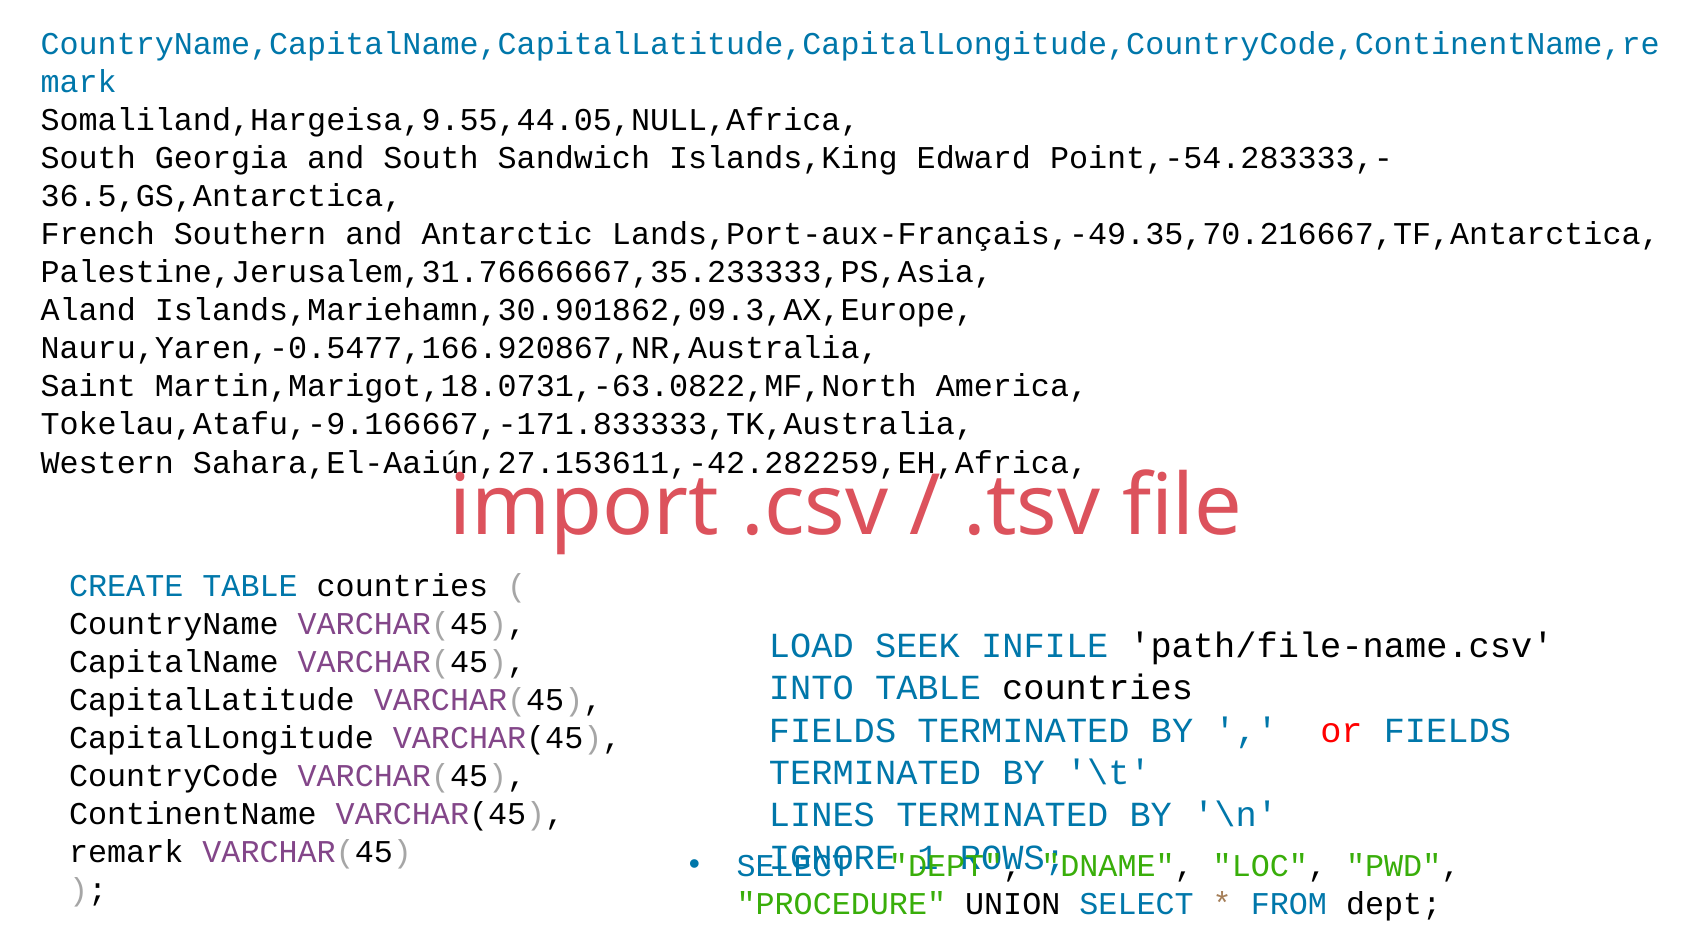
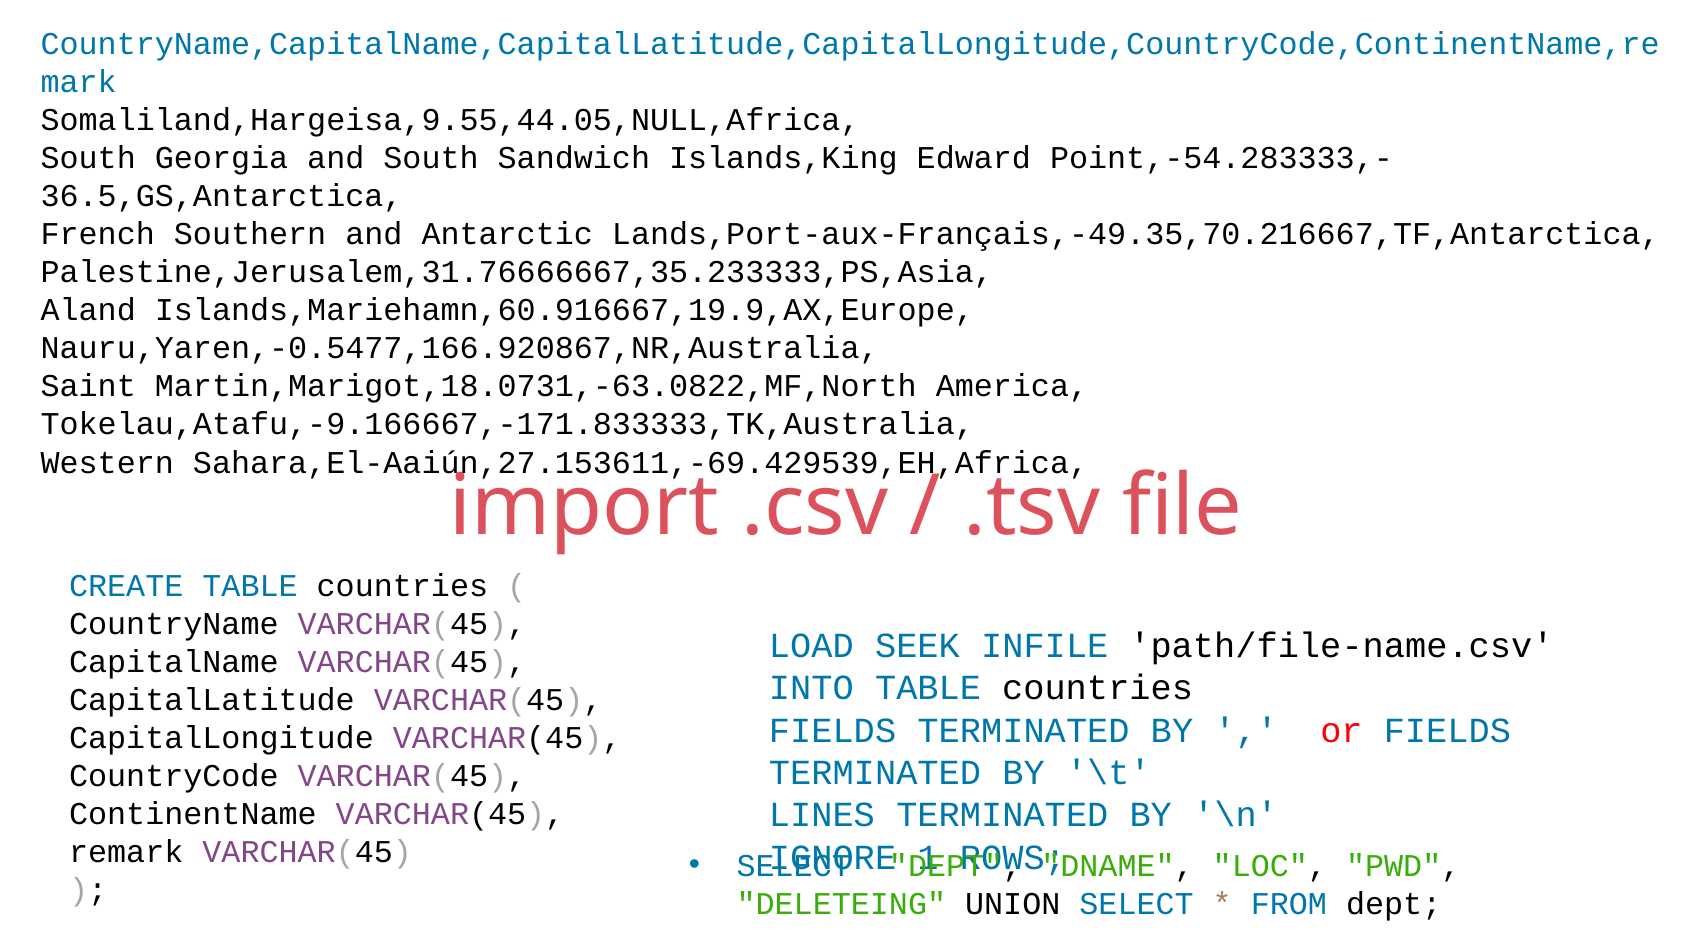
Islands,Mariehamn,30.901862,09.3,AX,Europe: Islands,Mariehamn,30.901862,09.3,AX,Europe -> Islands,Mariehamn,60.916667,19.9,AX,Europe (564, 310)
Sahara,El-Aaiún,27.153611,-42.282259,EH,Africa: Sahara,El-Aaiún,27.153611,-42.282259,EH,Africa -> Sahara,El-Aaiún,27.153611,-69.429539,EH,Africa (641, 463)
PROCEDURE: PROCEDURE -> DELETEING (841, 904)
